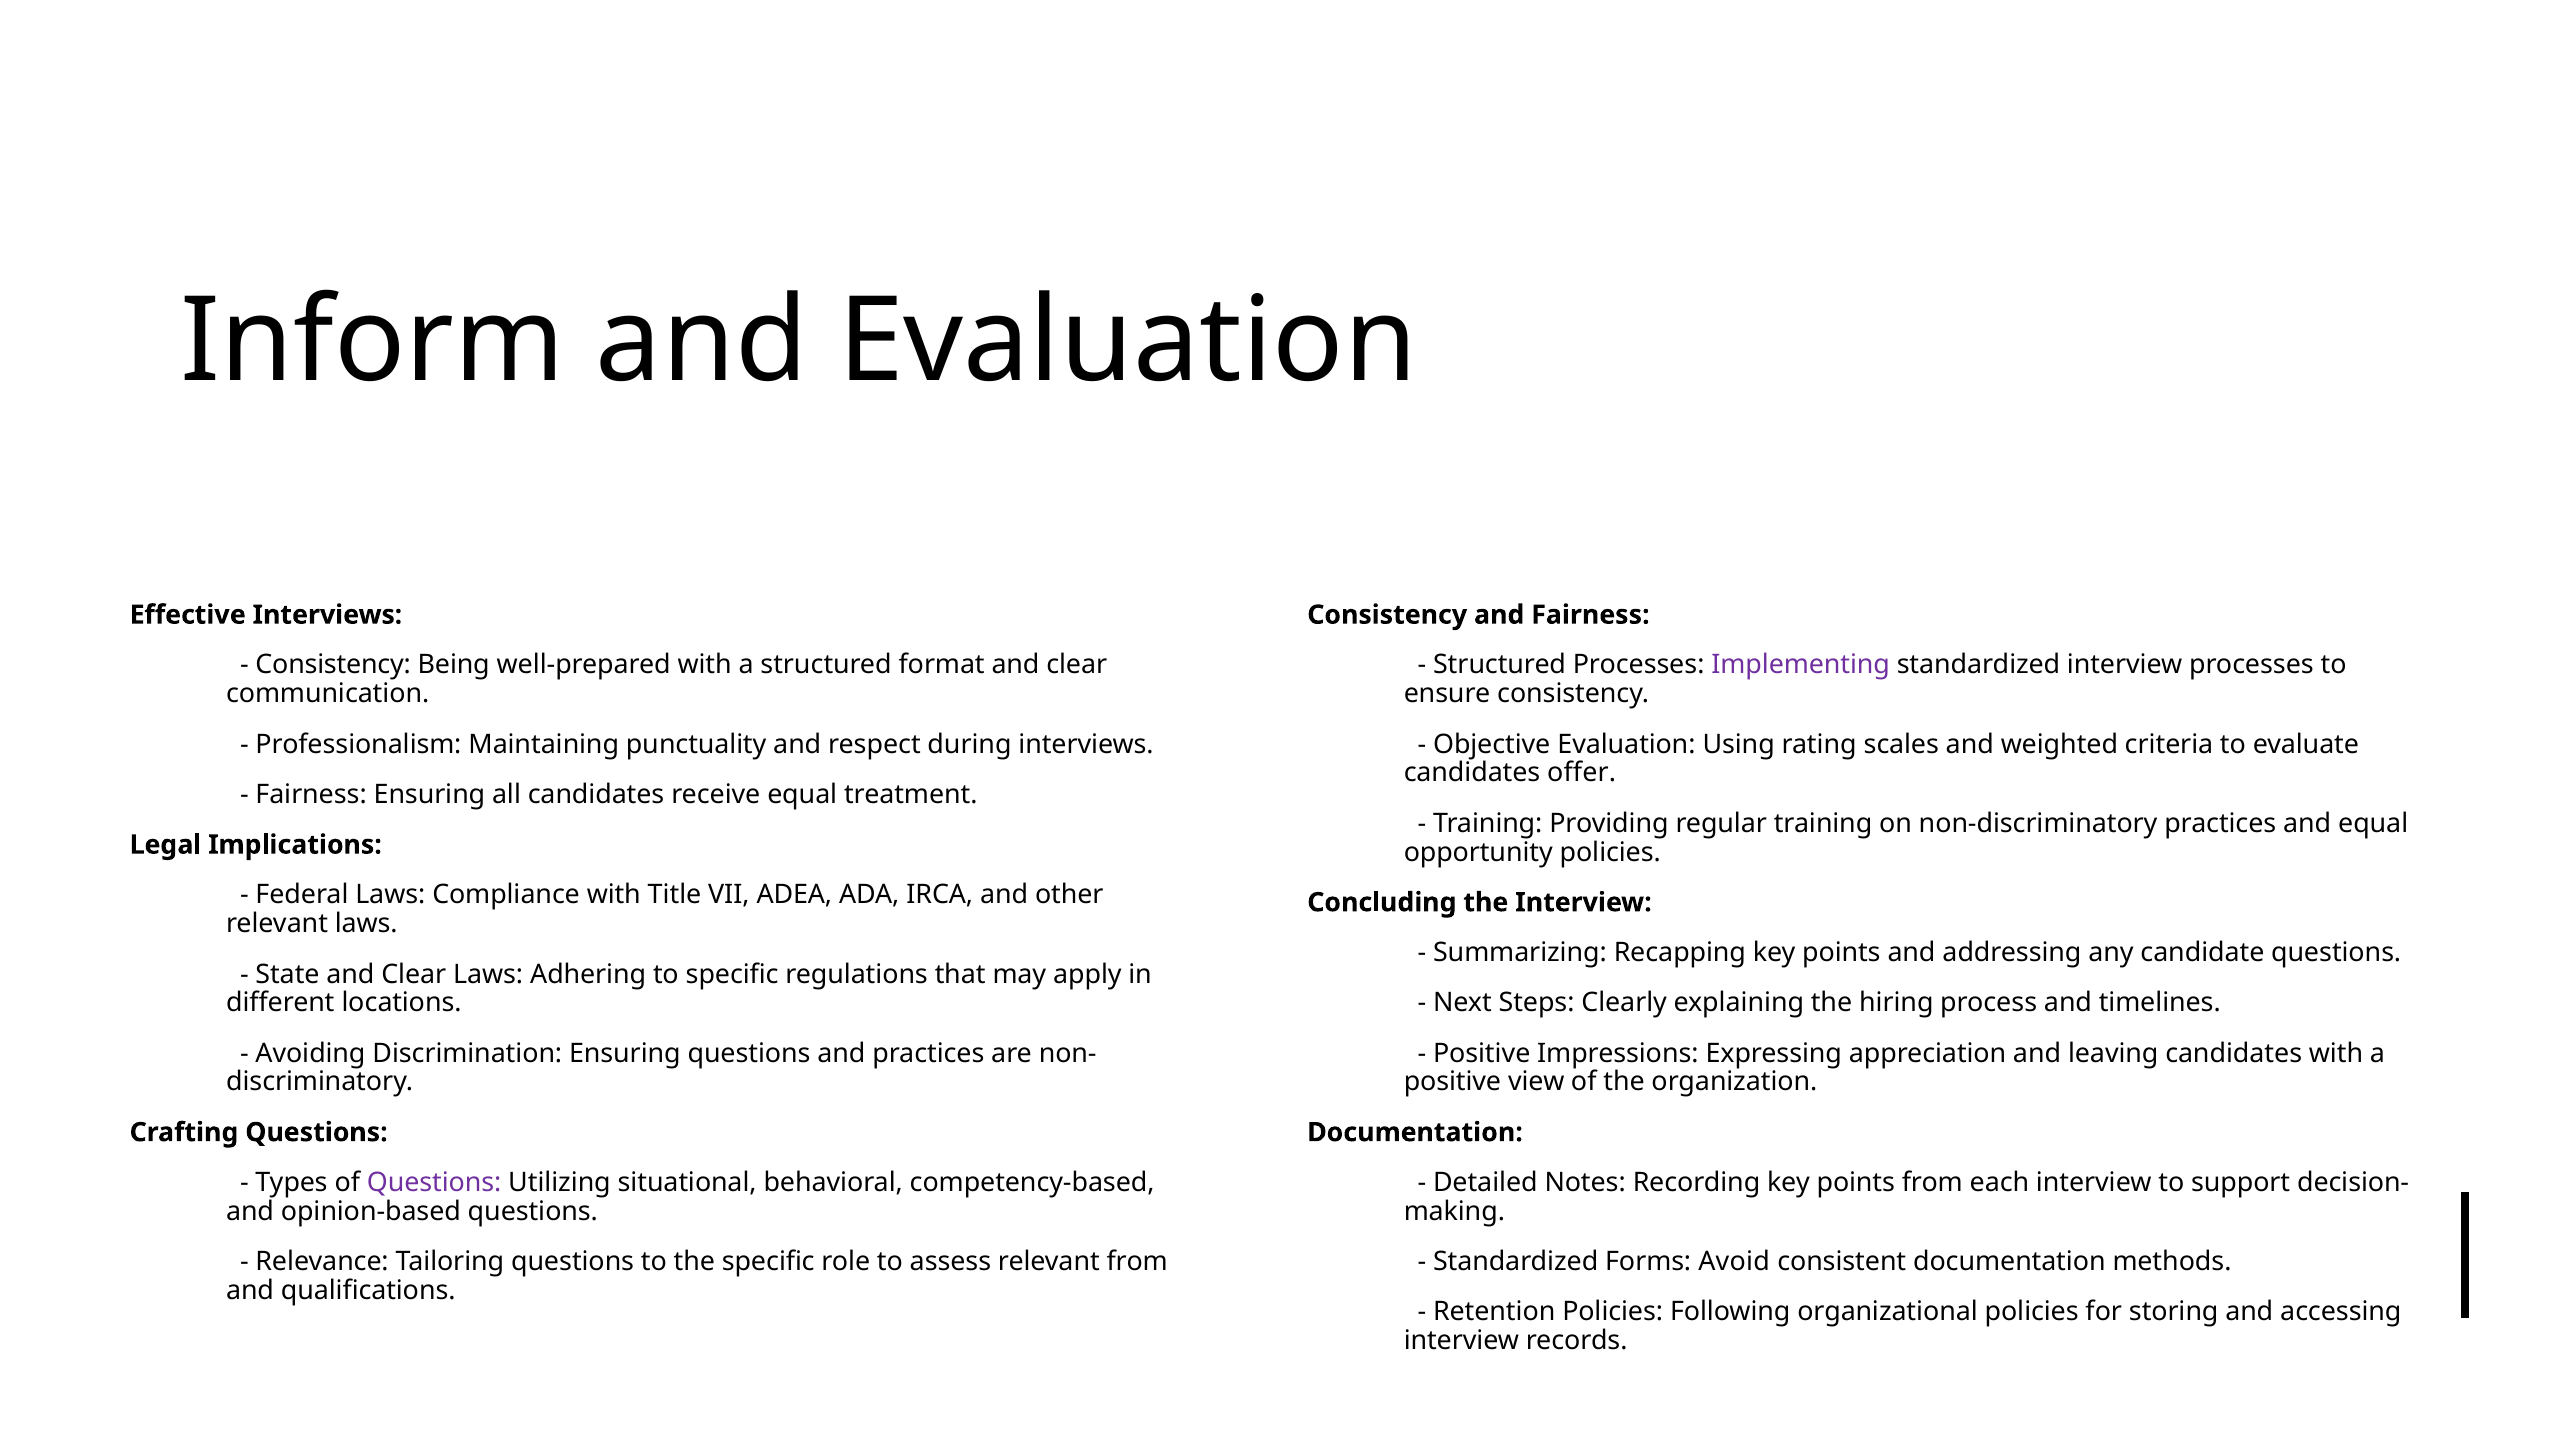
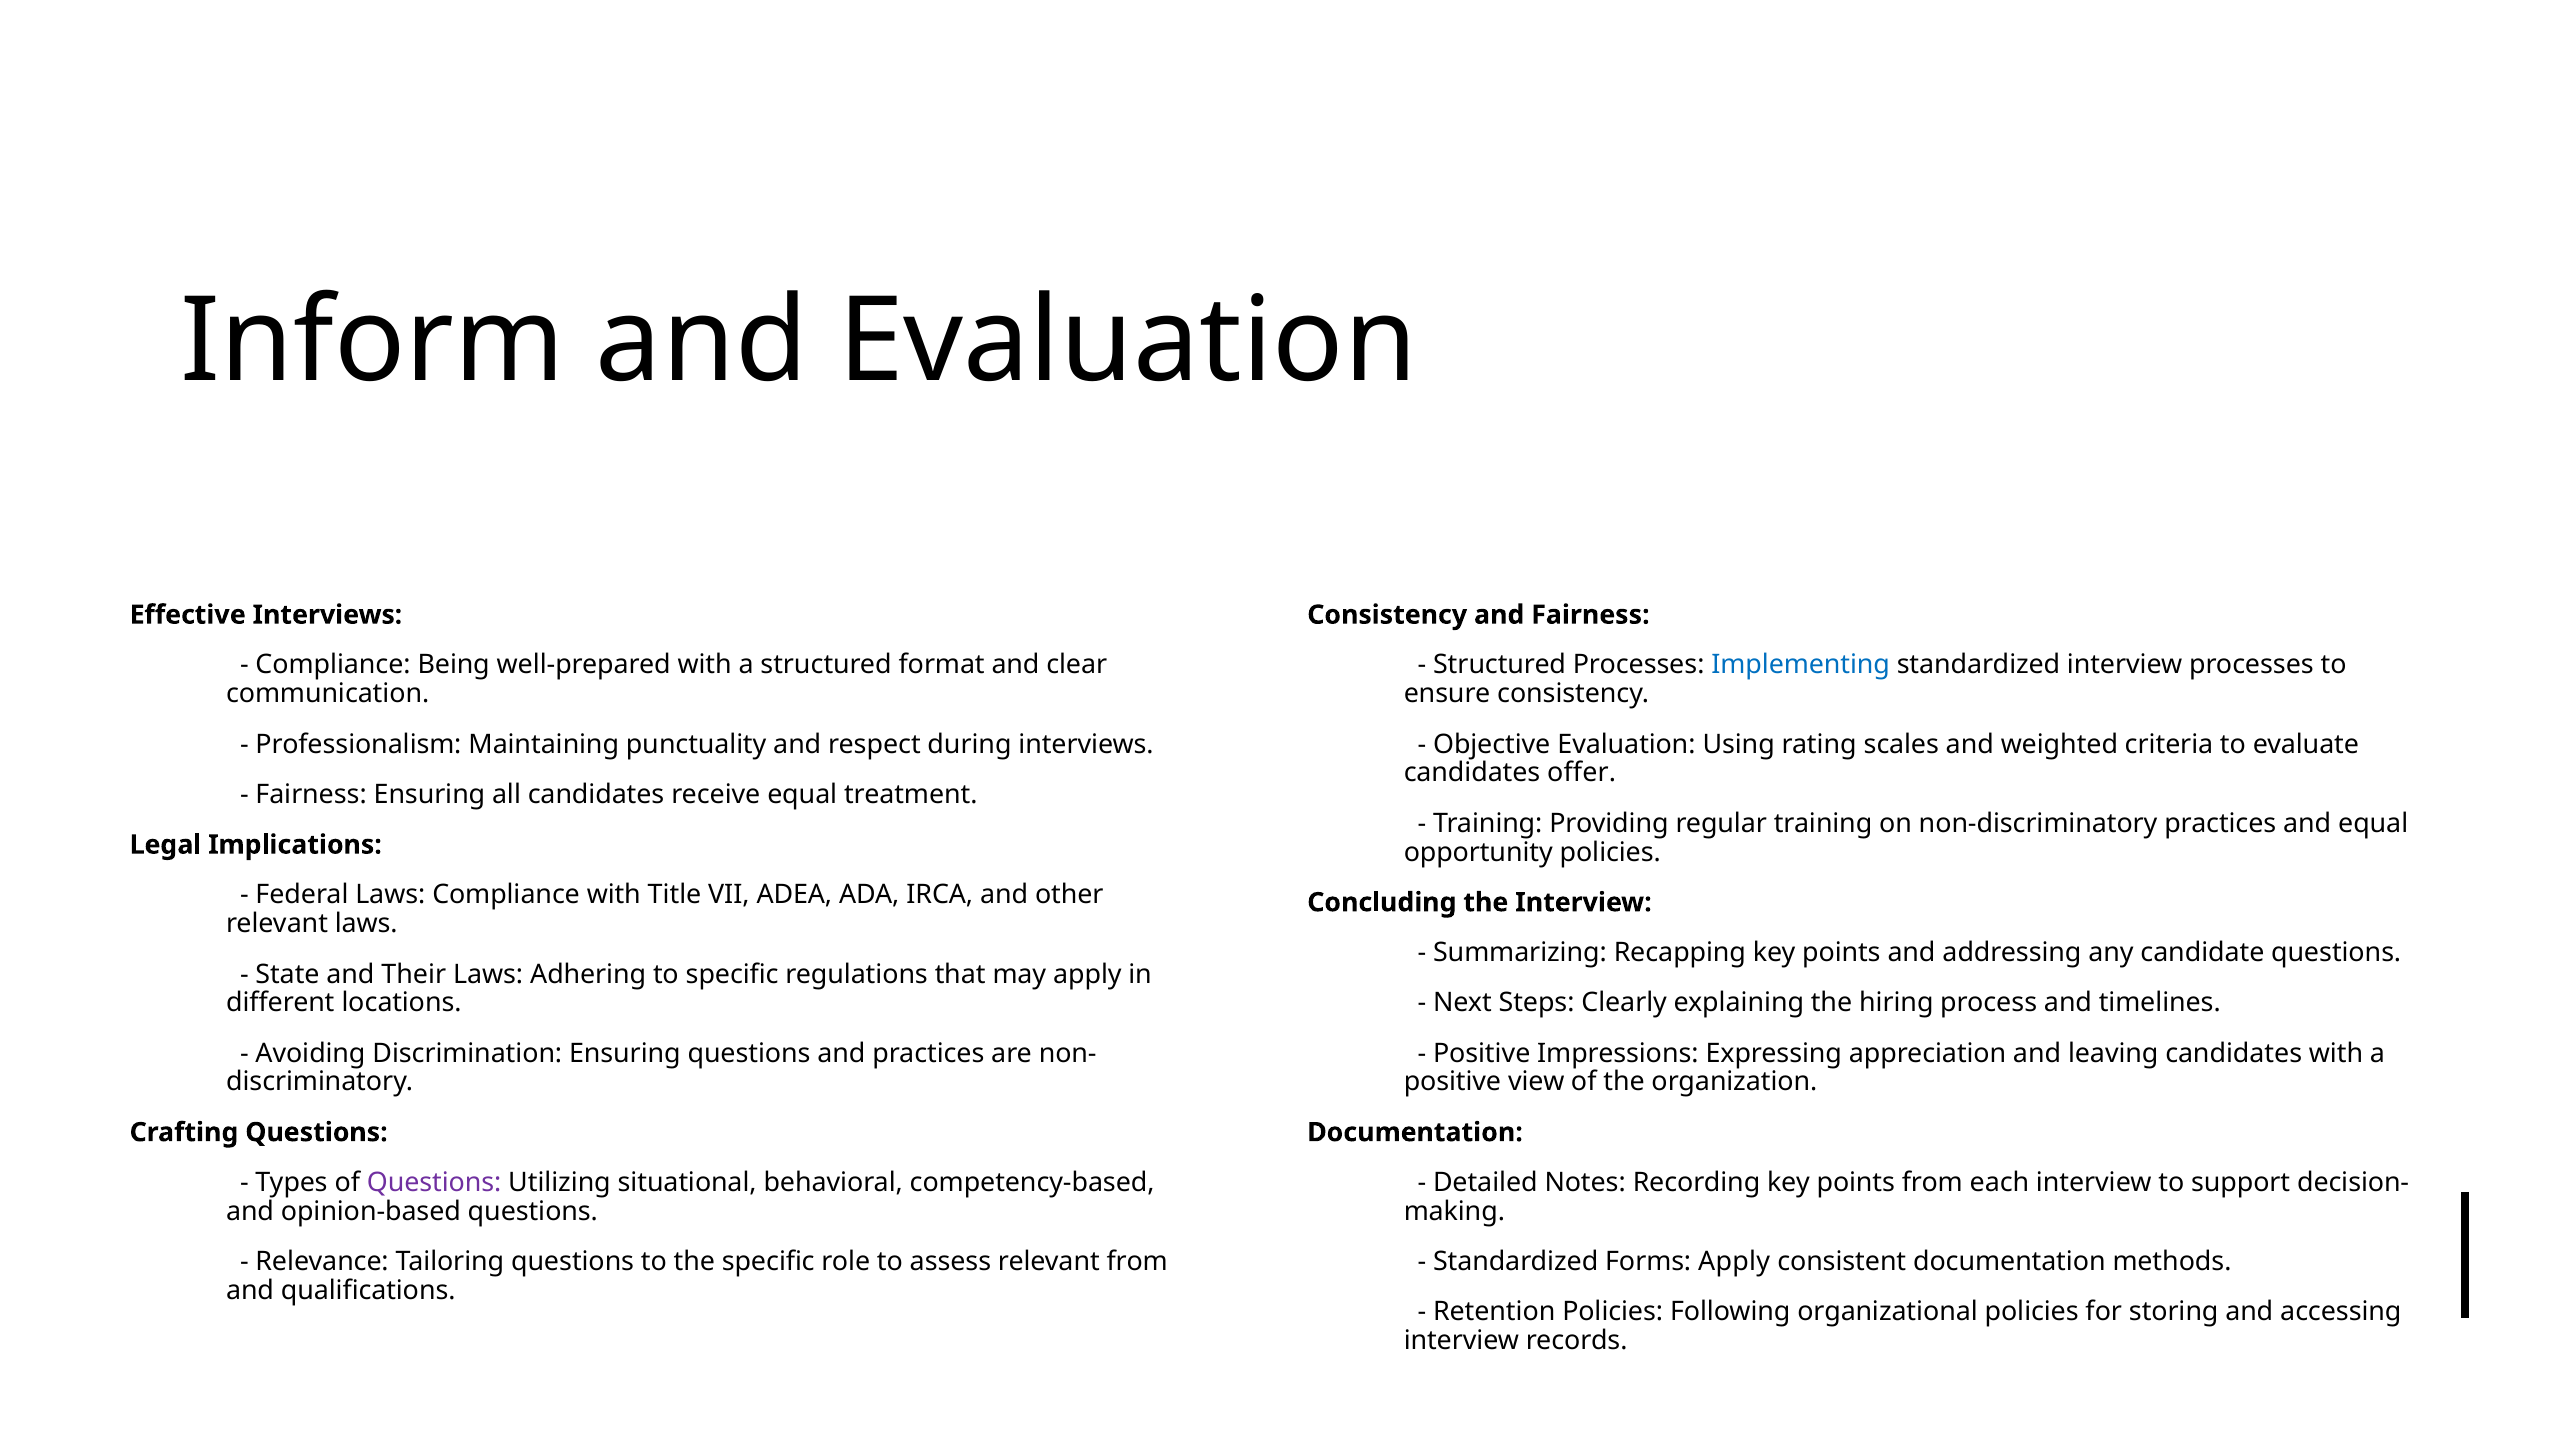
Consistency: Consistency -> Compliance (333, 665)
Implementing colour: purple -> blue (1801, 665)
State and Clear: Clear -> Their (414, 974)
Forms Avoid: Avoid -> Apply (1734, 1262)
